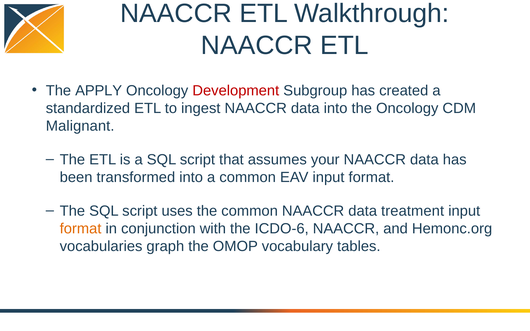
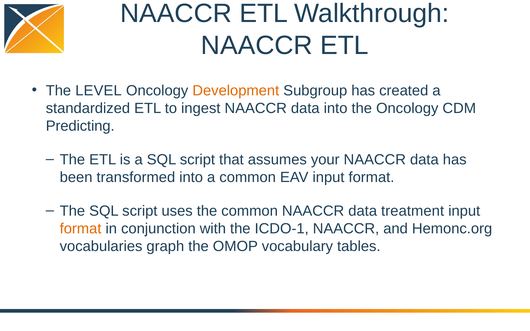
APPLY: APPLY -> LEVEL (98, 91)
Development colour: red -> orange (236, 91)
Malignant: Malignant -> Predicting (80, 126)
ICDO-6: ICDO-6 -> ICDO-1 (282, 229)
